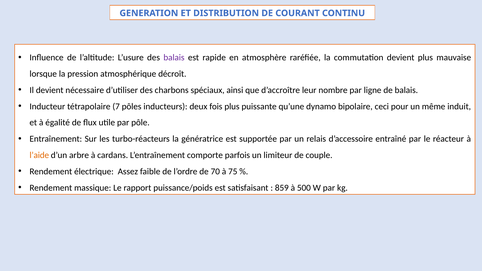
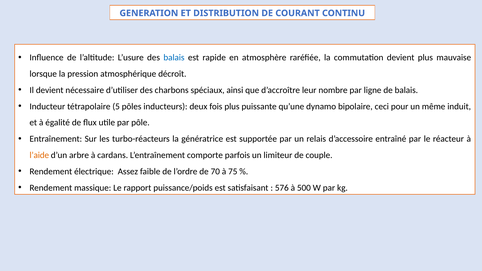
balais colour: purple -> blue (174, 58)
7: 7 -> 5 (116, 106)
859: 859 -> 576 (282, 188)
